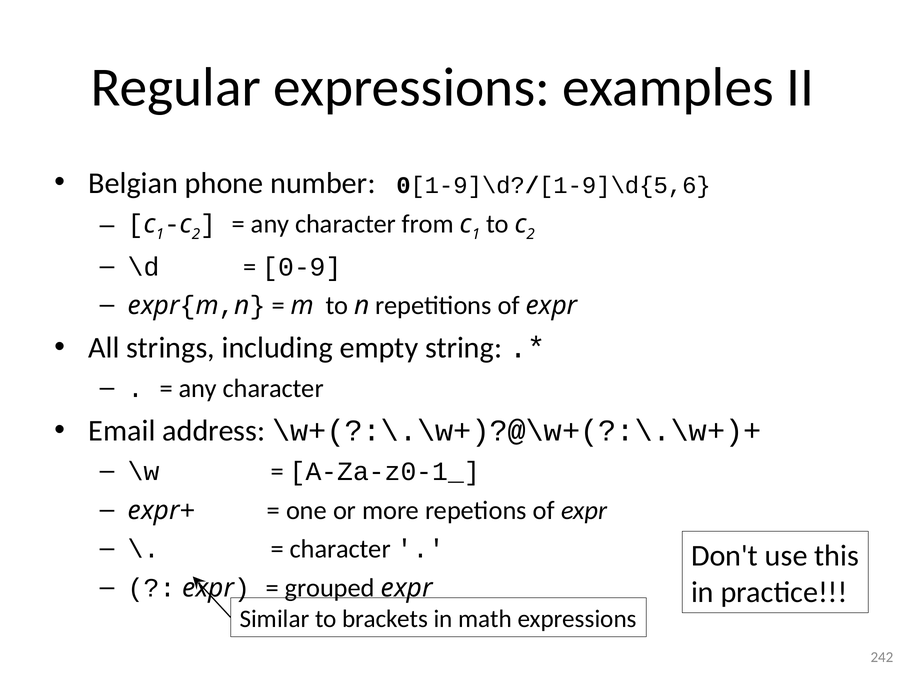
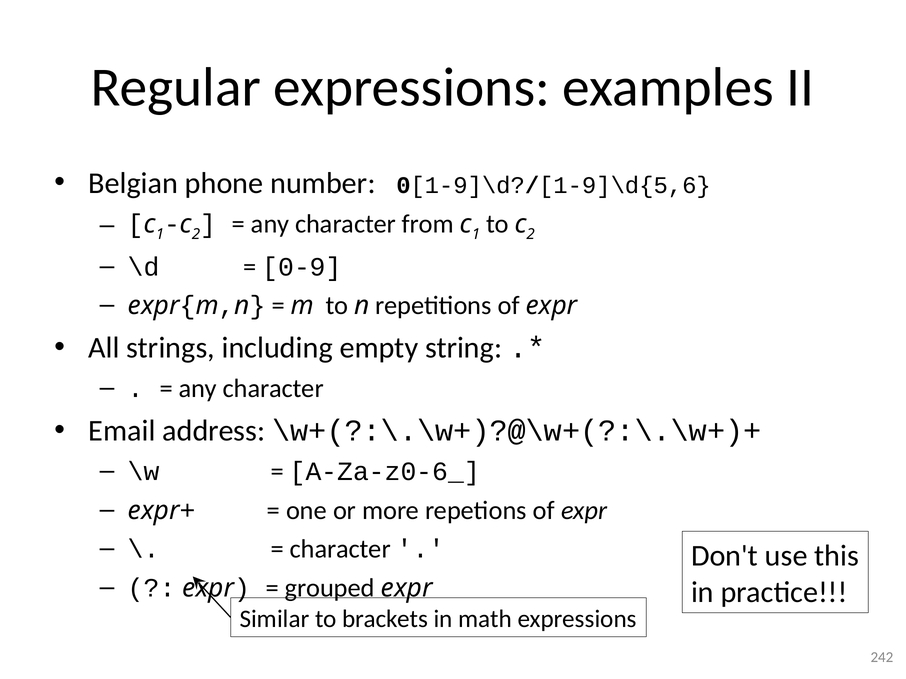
A-Za-z0-1_: A-Za-z0-1_ -> A-Za-z0-6_ (385, 472)
